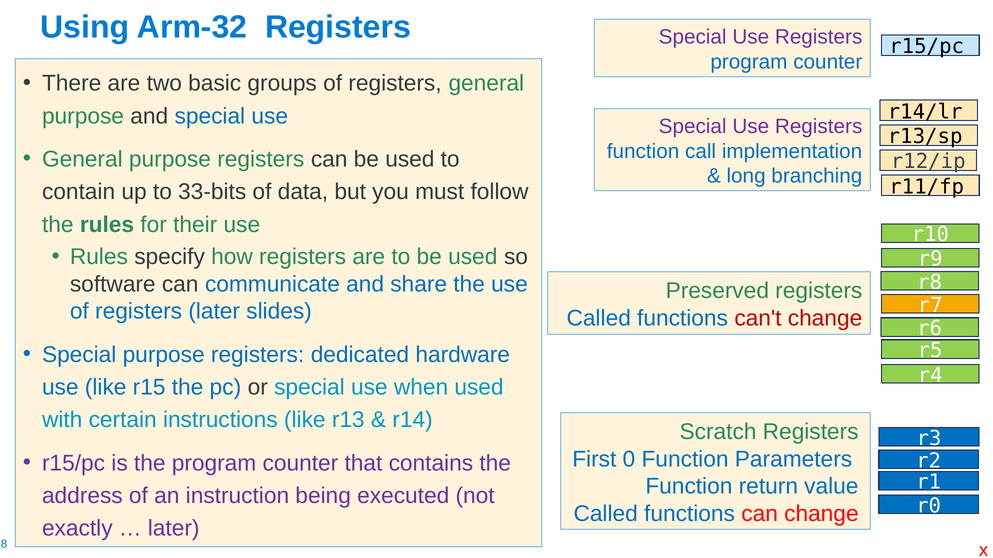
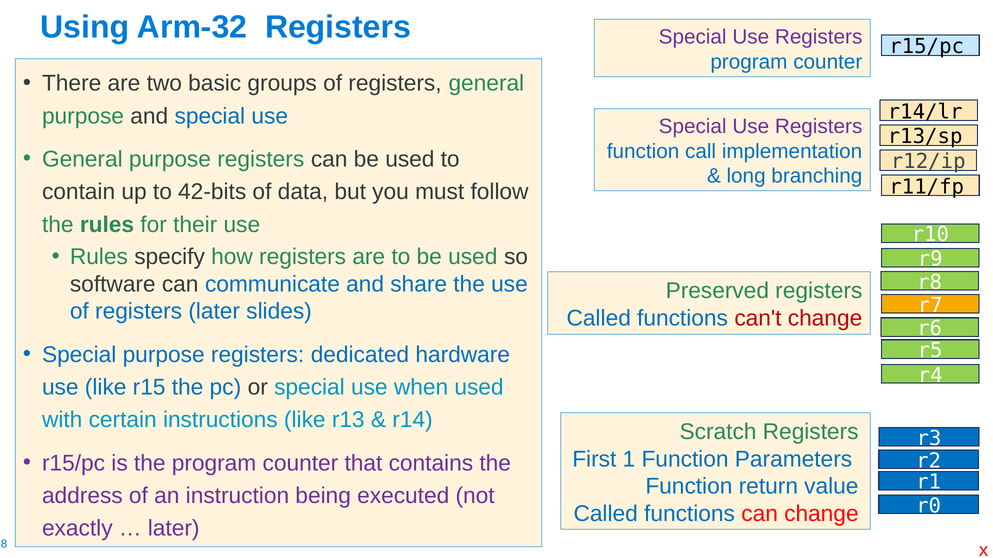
33-bits: 33-bits -> 42-bits (212, 192)
0: 0 -> 1 (629, 460)
